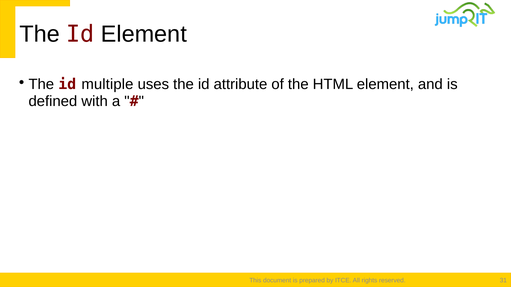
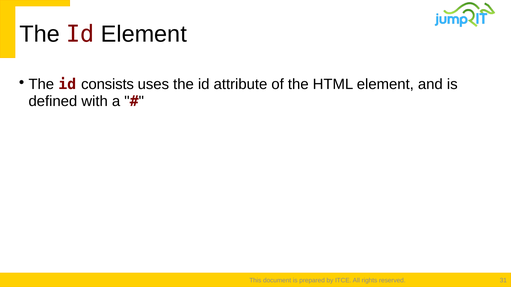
multiple: multiple -> consists (108, 84)
